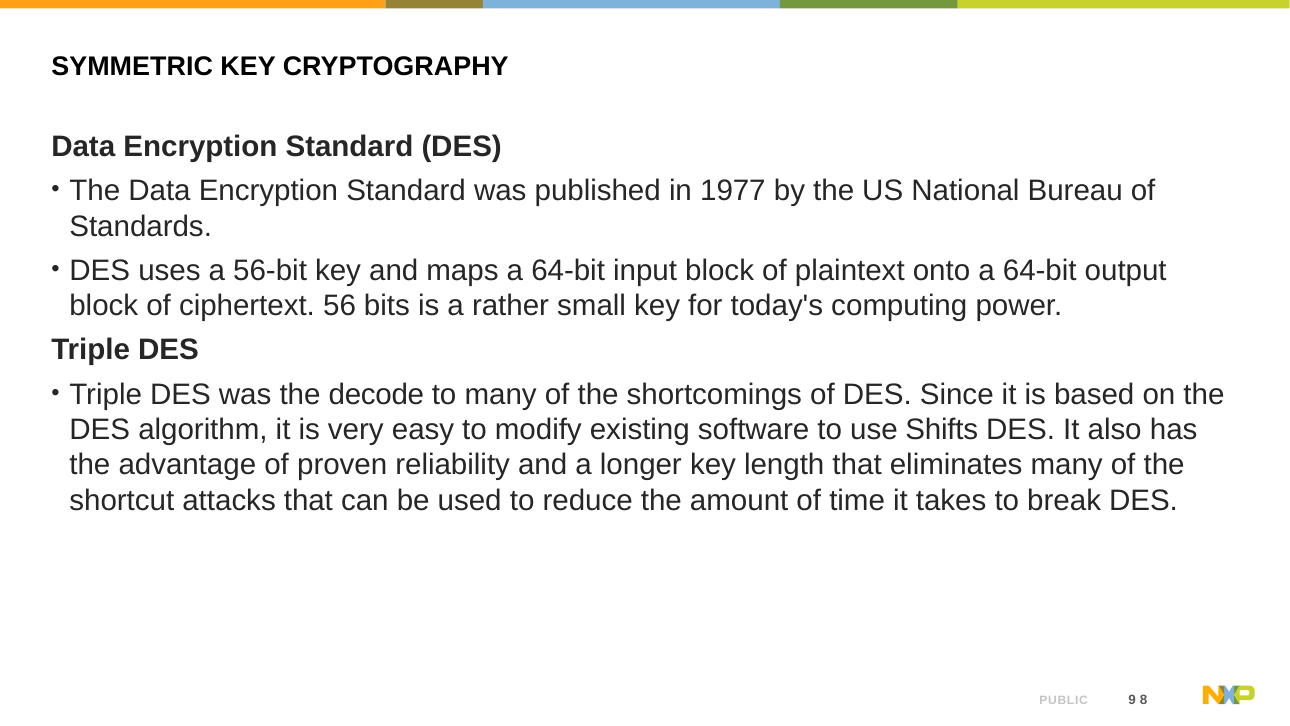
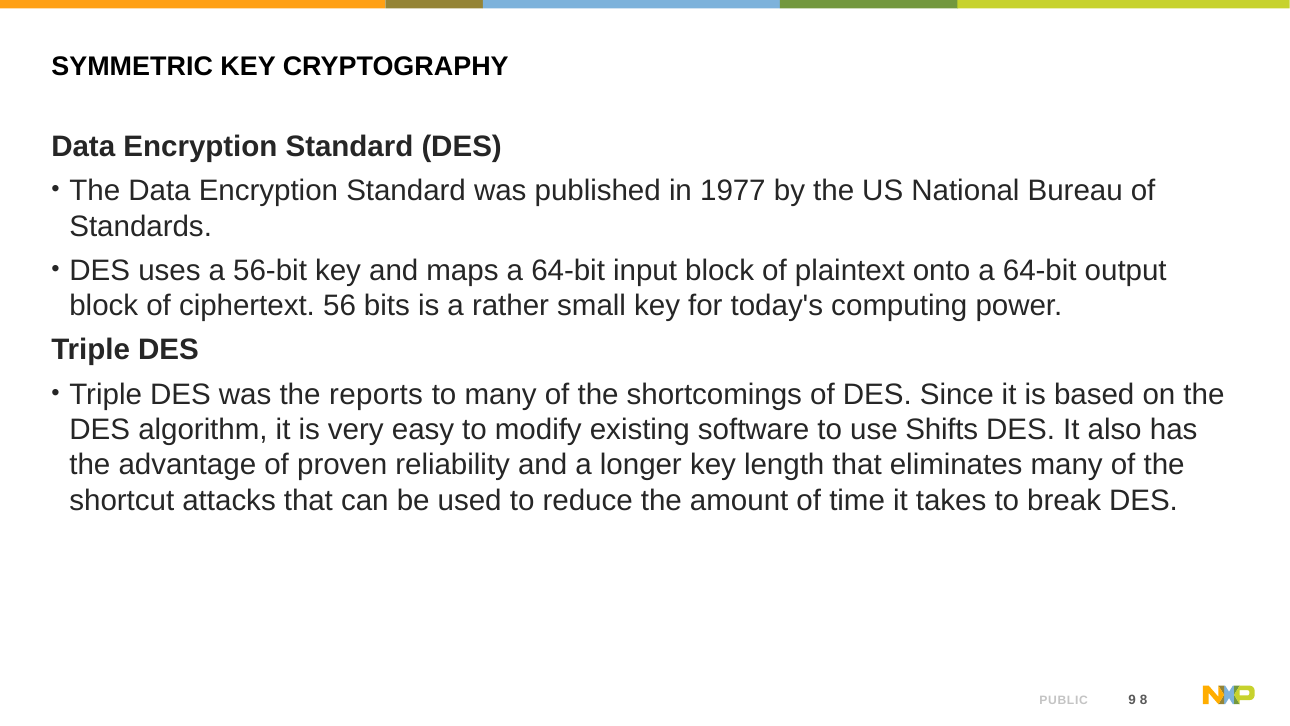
decode: decode -> reports (376, 394)
